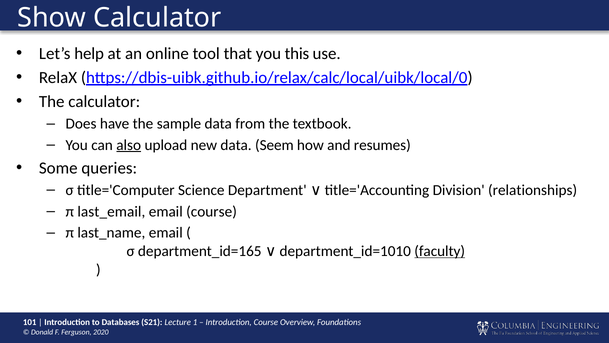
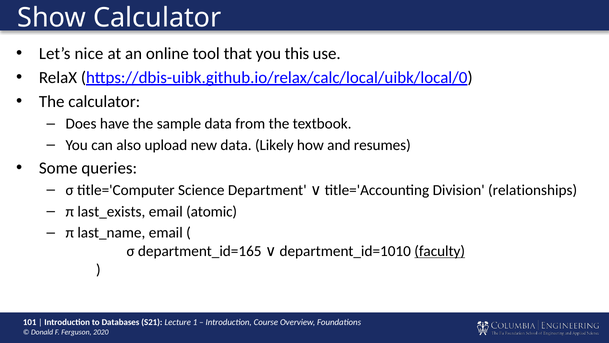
help: help -> nice (89, 54)
also underline: present -> none (129, 145)
Seem: Seem -> Likely (274, 145)
last_email: last_email -> last_exists (111, 211)
email course: course -> atomic (212, 211)
